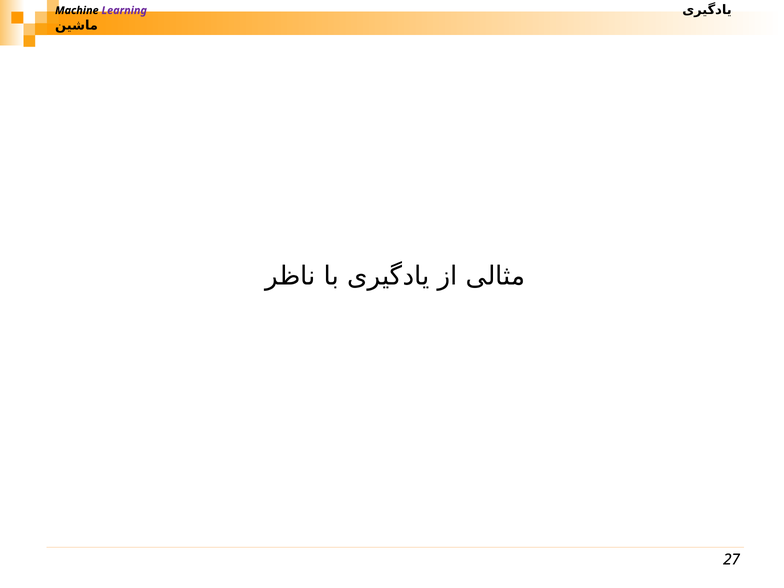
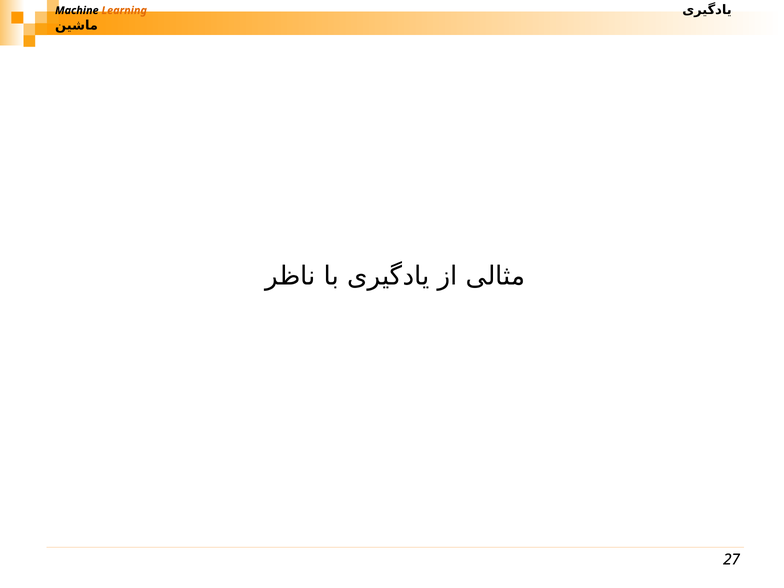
Learning colour: purple -> orange (124, 10)
